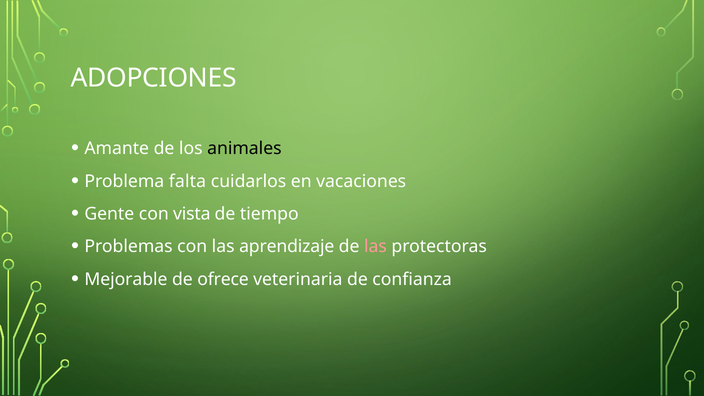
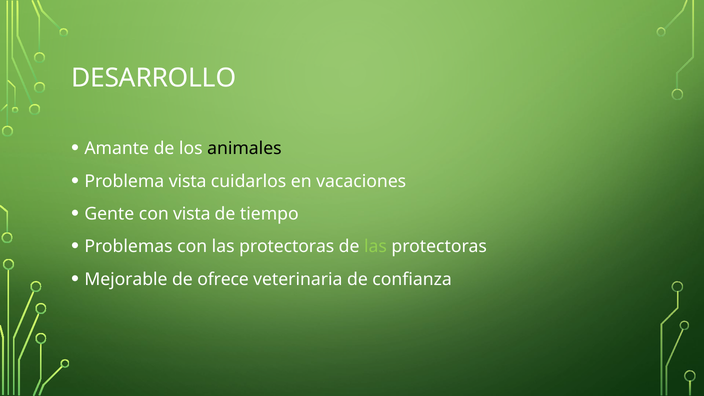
ADOPCIONES: ADOPCIONES -> DESARROLLO (154, 78)
Problema falta: falta -> vista (188, 181)
con las aprendizaje: aprendizaje -> protectoras (287, 247)
las colour: pink -> light green (375, 247)
